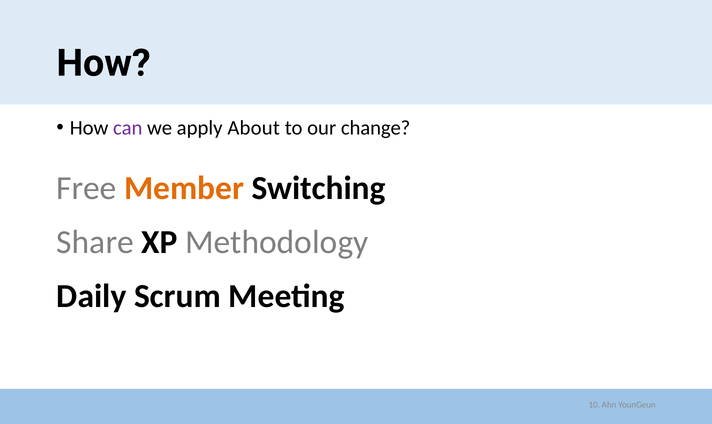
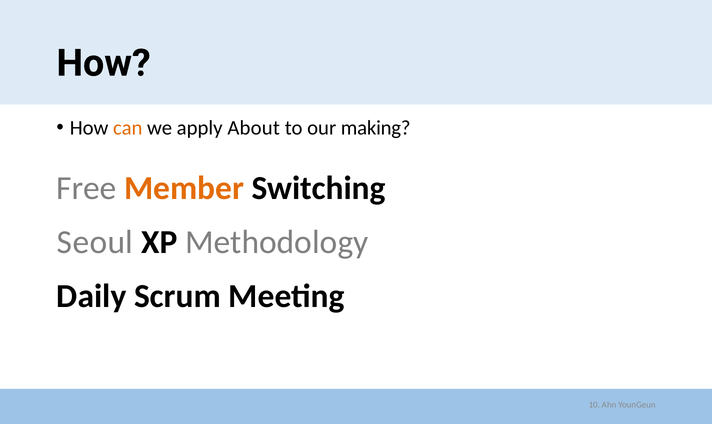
can colour: purple -> orange (128, 128)
change: change -> making (376, 128)
Share: Share -> Seoul (95, 242)
